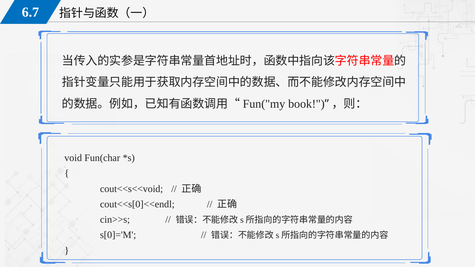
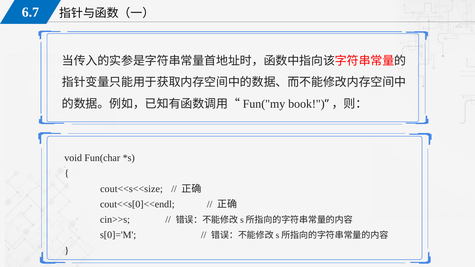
cout<<s<<void: cout<<s<<void -> cout<<s<<size (131, 189)
